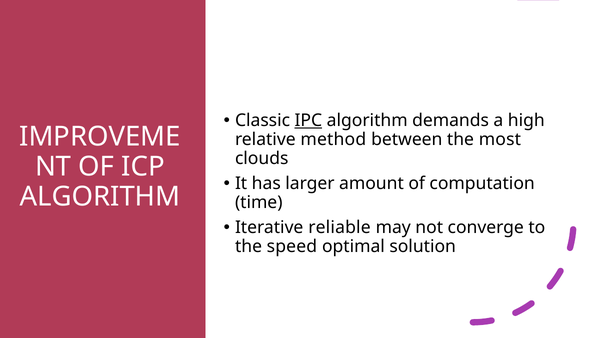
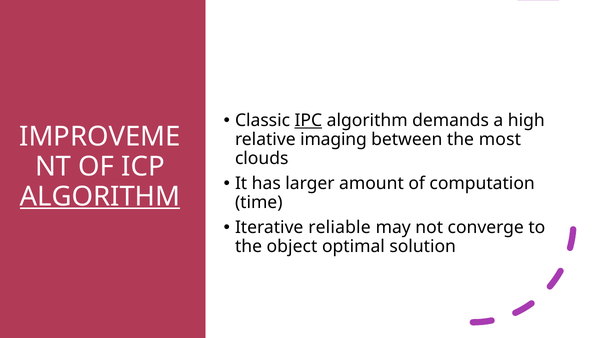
method: method -> imaging (333, 140)
ALGORITHM underline: none -> present (100, 196)
speed: speed -> object (292, 247)
